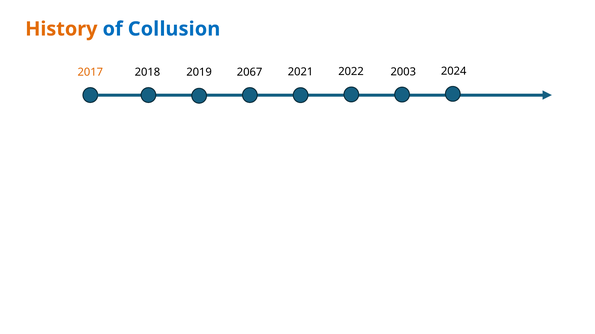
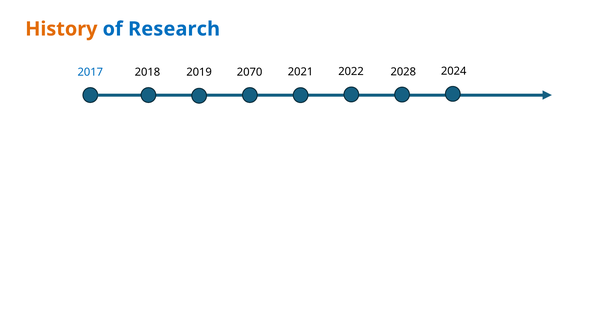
Collusion: Collusion -> Research (174, 29)
2003: 2003 -> 2028 (403, 72)
2017 colour: orange -> blue (90, 72)
2067: 2067 -> 2070 (250, 72)
